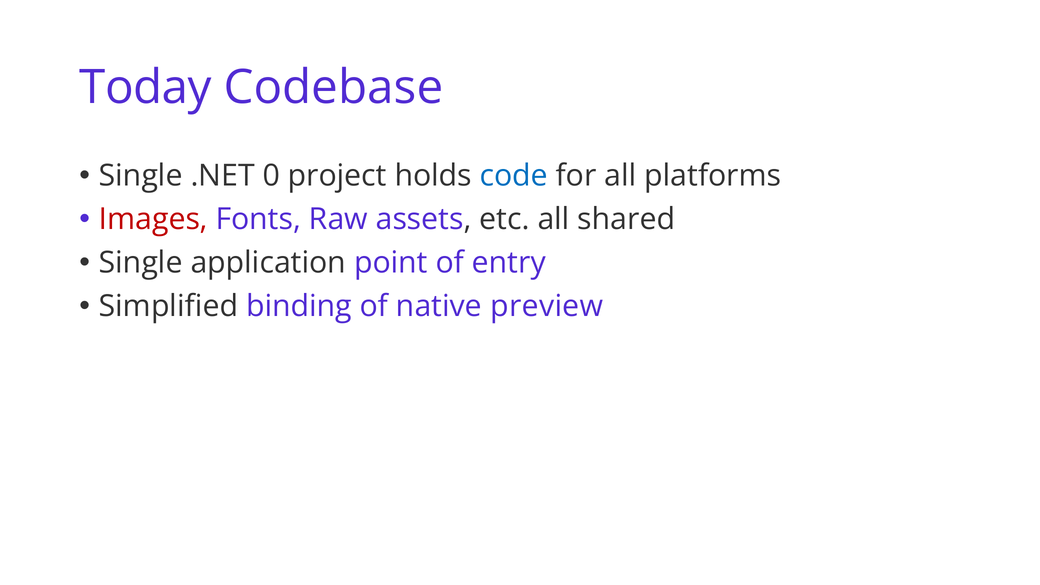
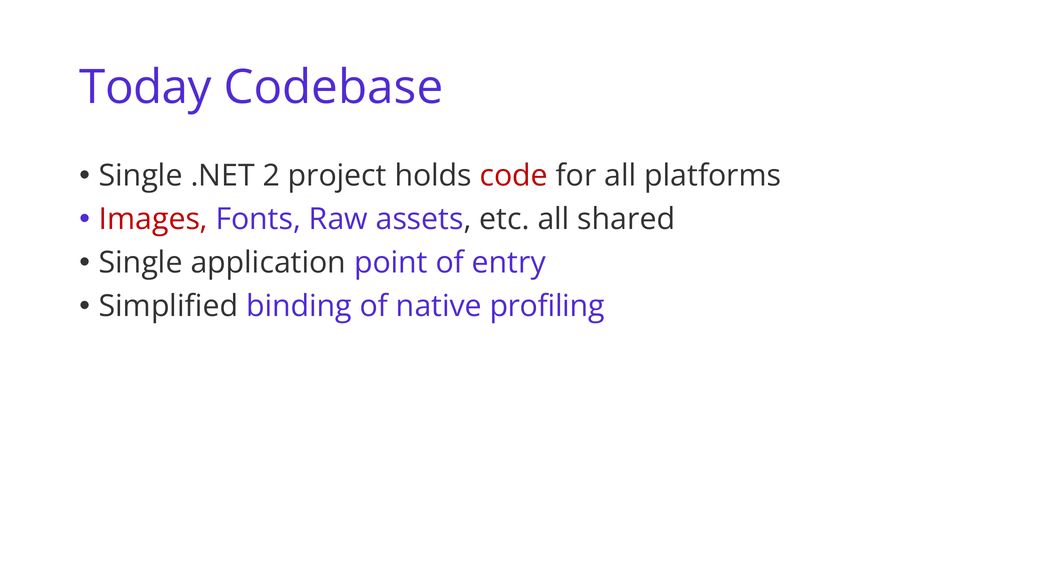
0: 0 -> 2 (271, 176)
code colour: blue -> red (514, 176)
preview: preview -> profiling (547, 306)
